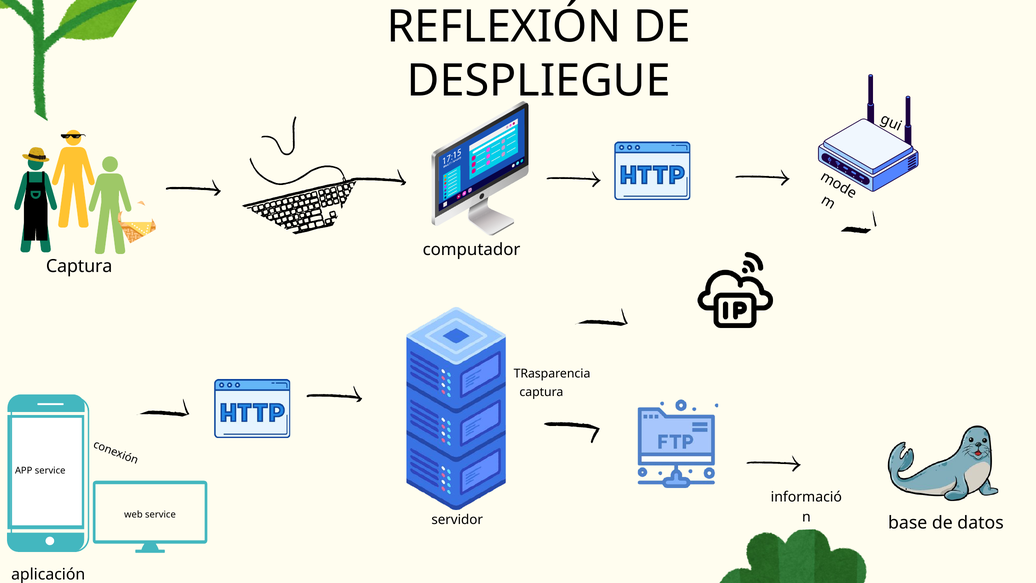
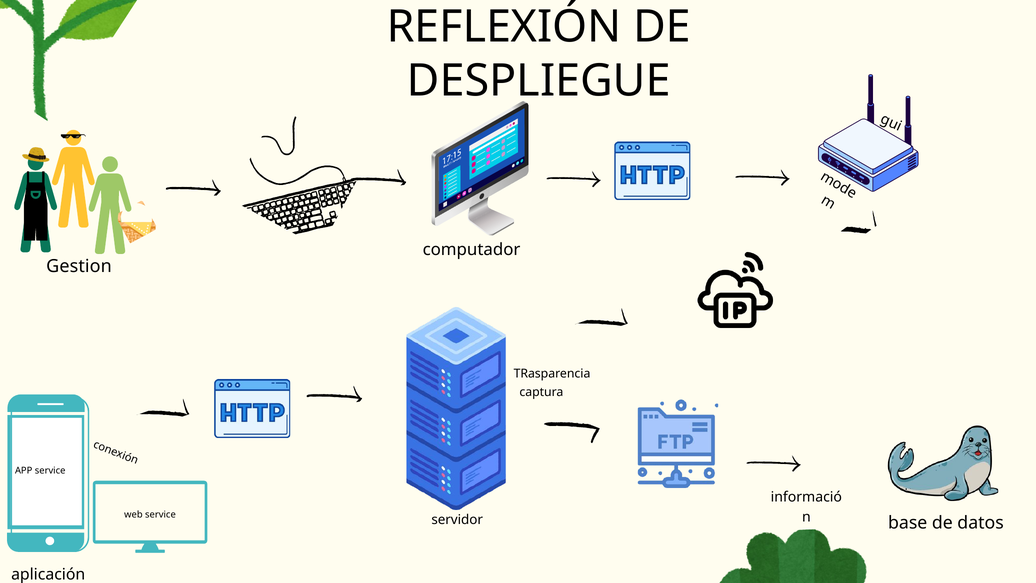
Captura: Captura -> Gestion (79, 266)
